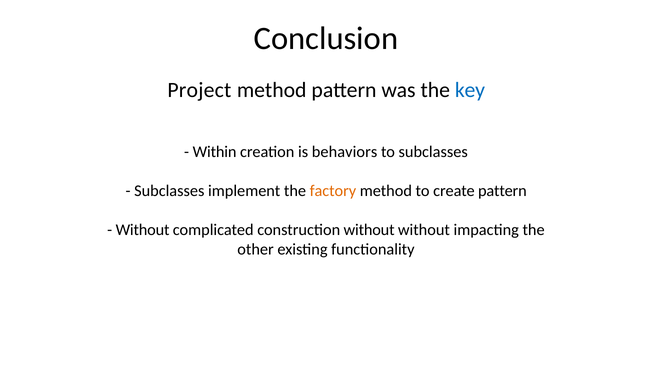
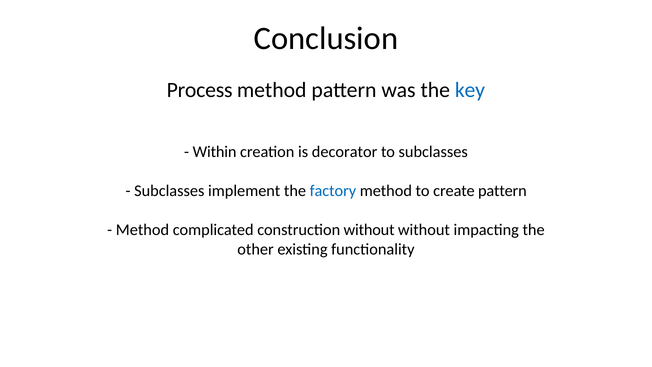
Project: Project -> Process (200, 90)
behaviors: behaviors -> decorator (345, 152)
factory colour: orange -> blue (333, 191)
Without: Without -> Method (142, 230)
